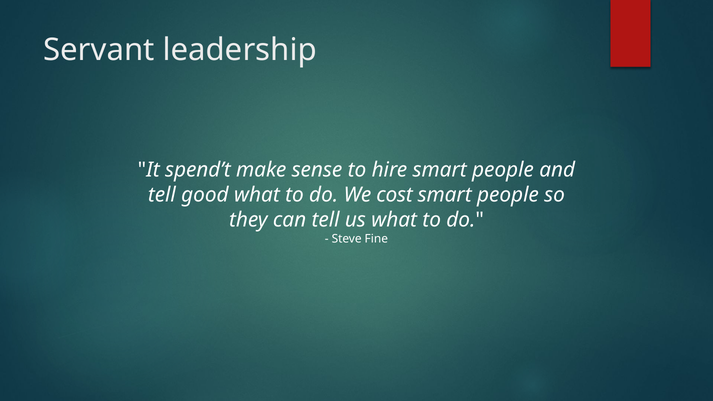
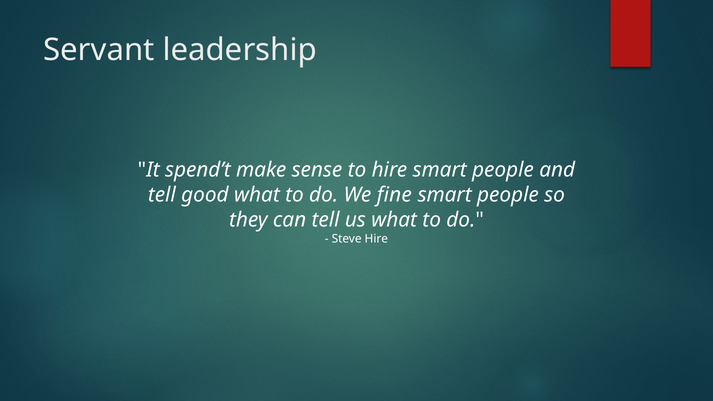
cost: cost -> fine (394, 195)
Steve Fine: Fine -> Hire (376, 239)
